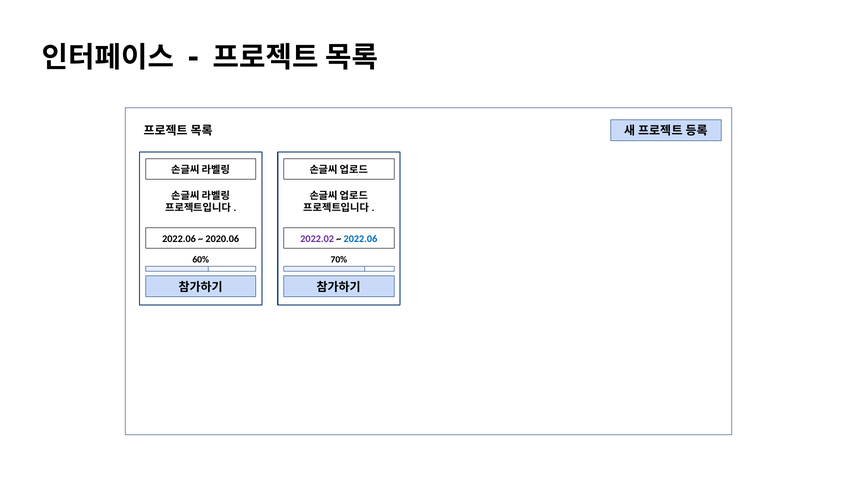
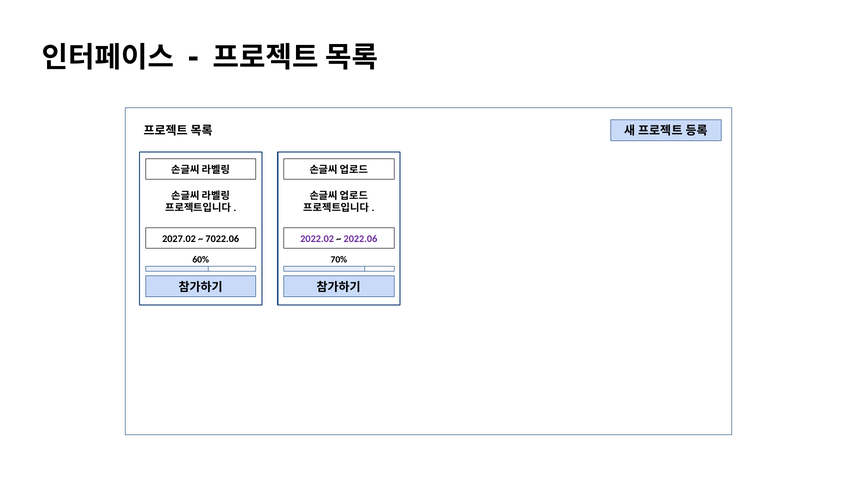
2022.06: 2022.06 -> 2027.02 (179, 239)
2020.06: 2020.06 -> 7022.06 (222, 239)
2022.06 colour: blue -> purple (360, 239)
